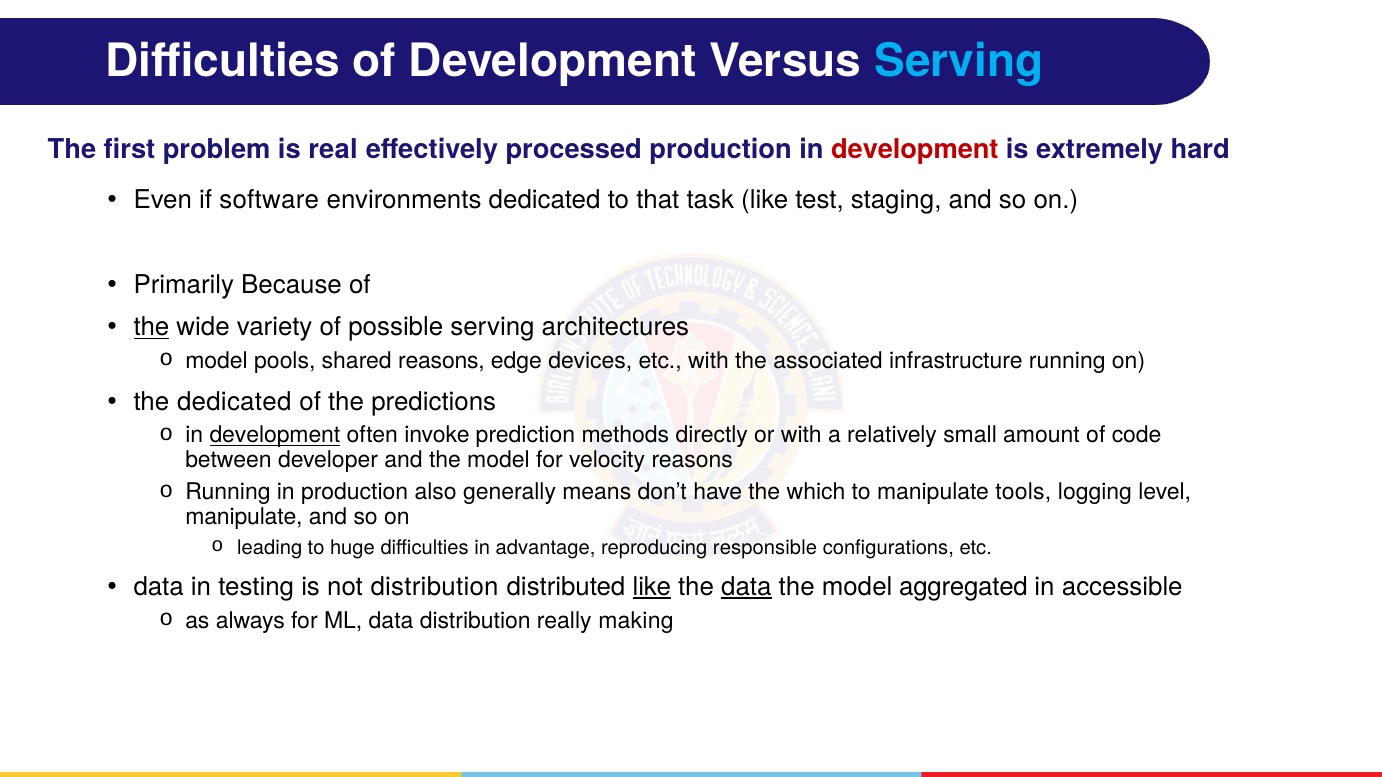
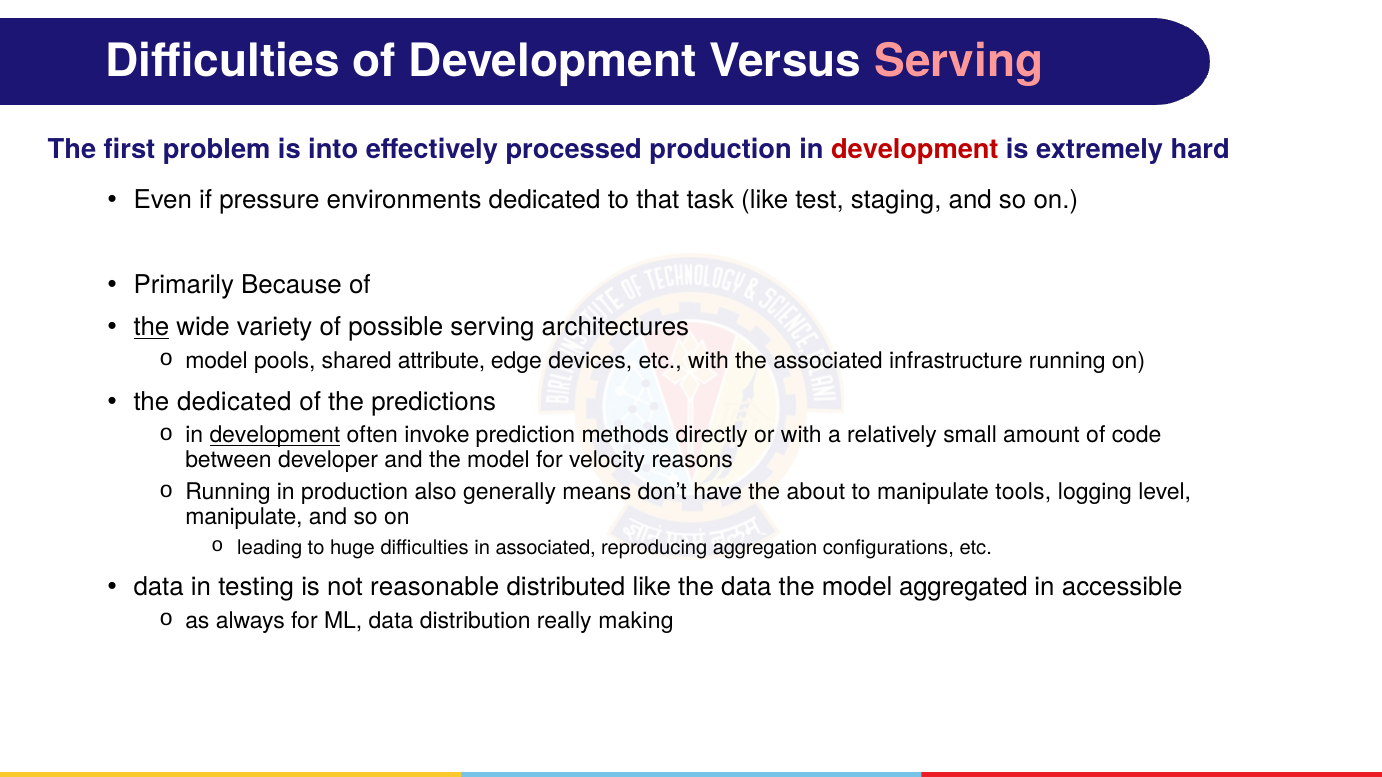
Serving colour: light blue -> pink (959, 61)
real: real -> into (333, 149)
software: software -> pressure (269, 200)
shared reasons: reasons -> attribute (441, 361)
which: which -> about (816, 492)
in advantage: advantage -> associated (546, 548)
responsible: responsible -> aggregation (765, 548)
not distribution: distribution -> reasonable (435, 587)
like underline: present -> none (652, 587)
data underline: present -> none (746, 587)
